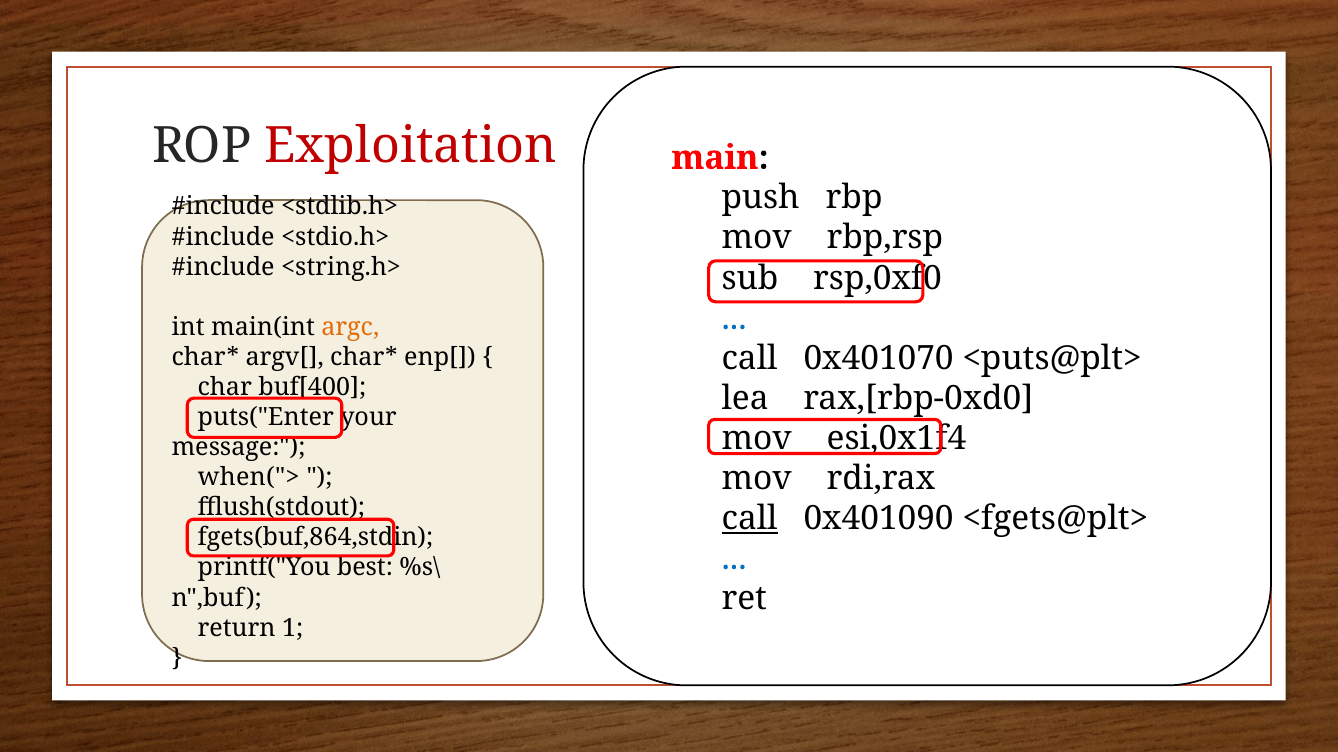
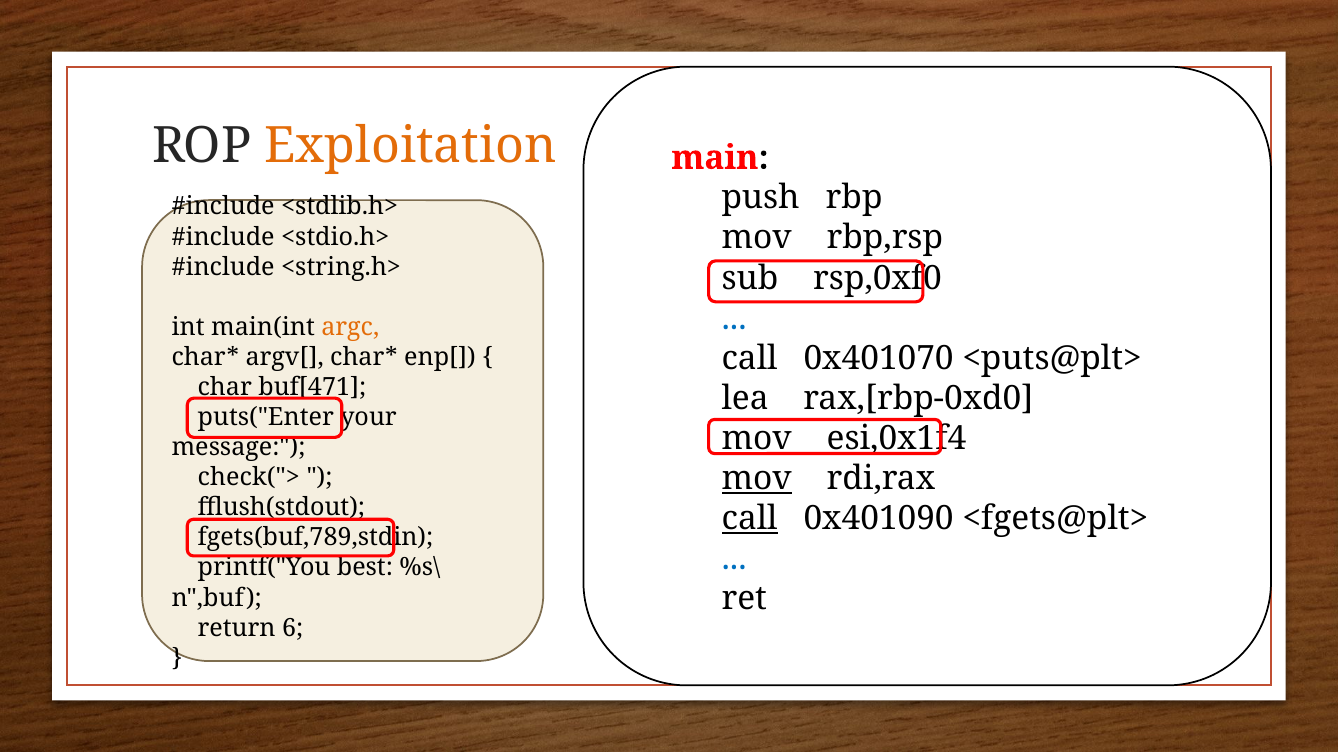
Exploitation colour: red -> orange (411, 146)
buf[400: buf[400 -> buf[471 (312, 388)
mov underline: none -> present (757, 479)
when(">: when("> -> check("> (249, 478)
fgets(buf,864,stdin: fgets(buf,864,stdin -> fgets(buf,789,stdin (316, 538)
1: 1 -> 6 (293, 628)
